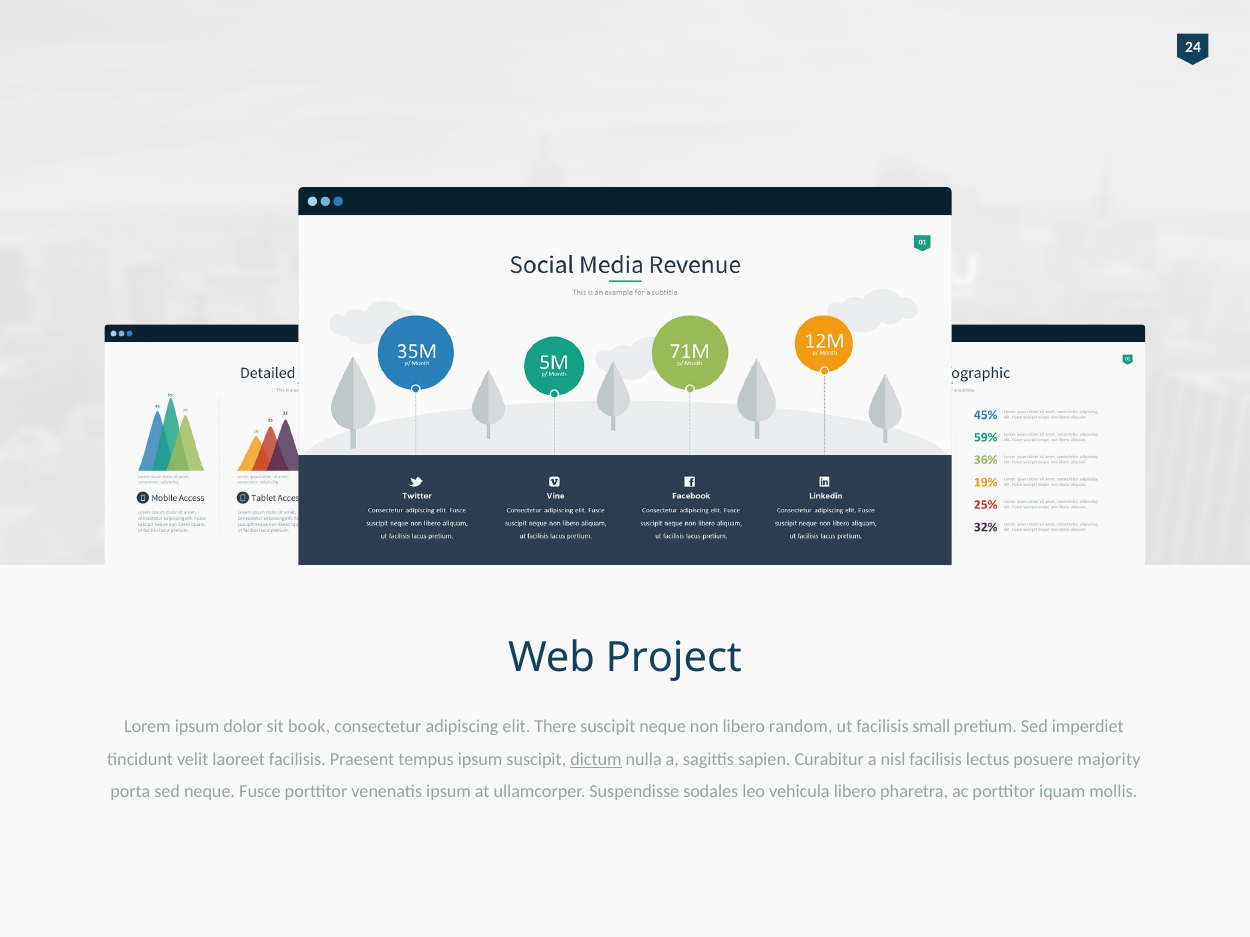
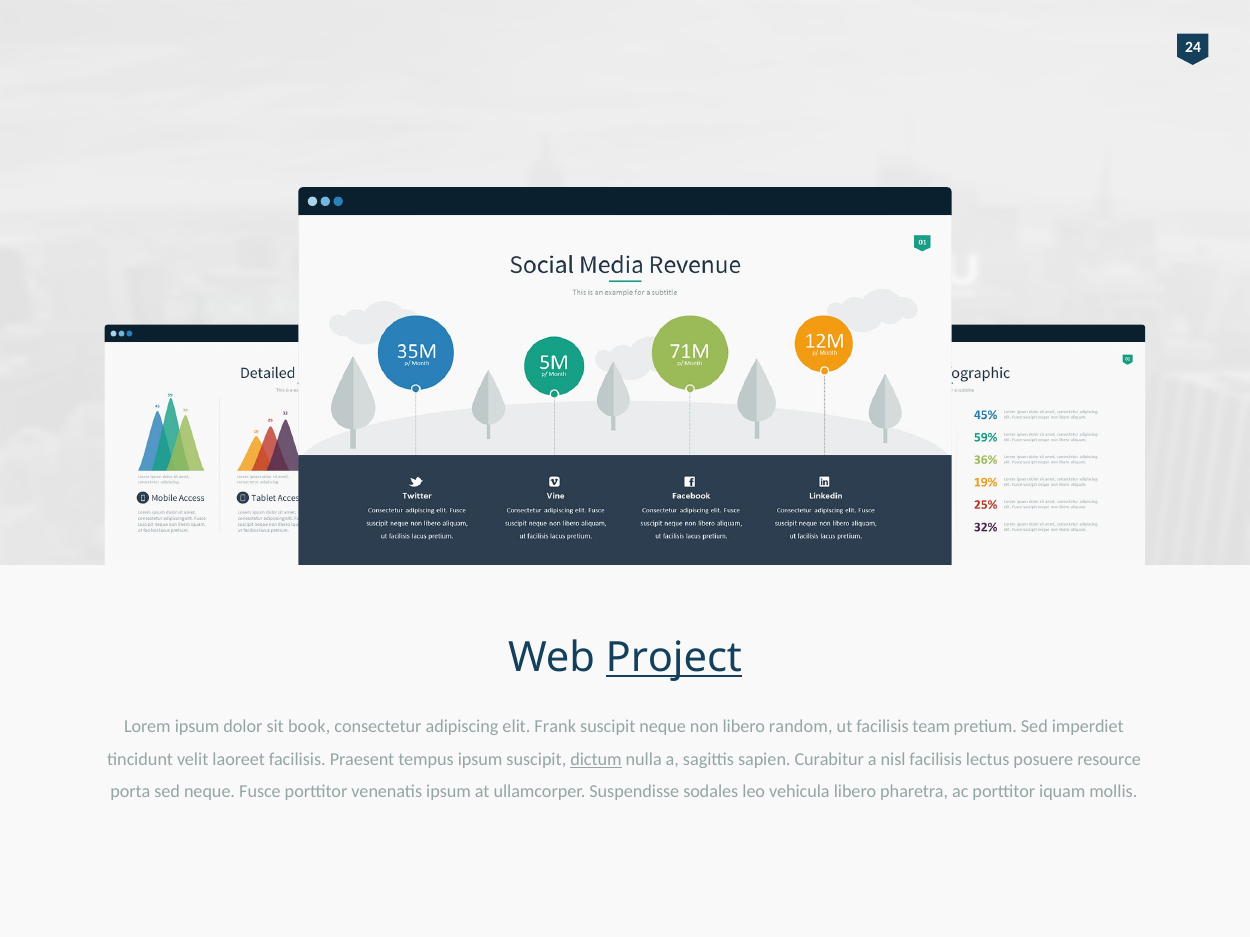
Project underline: none -> present (674, 658)
There: There -> Frank (555, 727)
small: small -> team (931, 727)
majority: majority -> resource (1109, 760)
